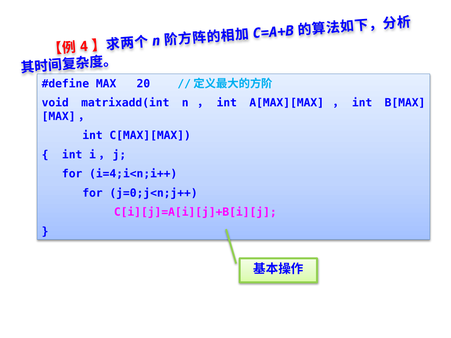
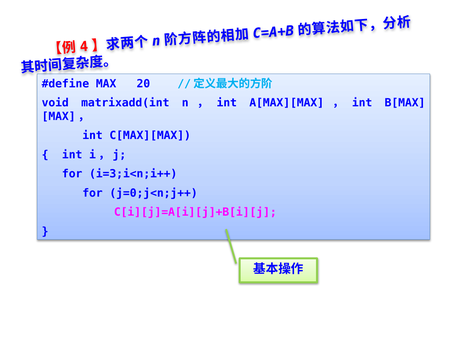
i=4;i<n;i++: i=4;i<n;i++ -> i=3;i<n;i++ (133, 174)
